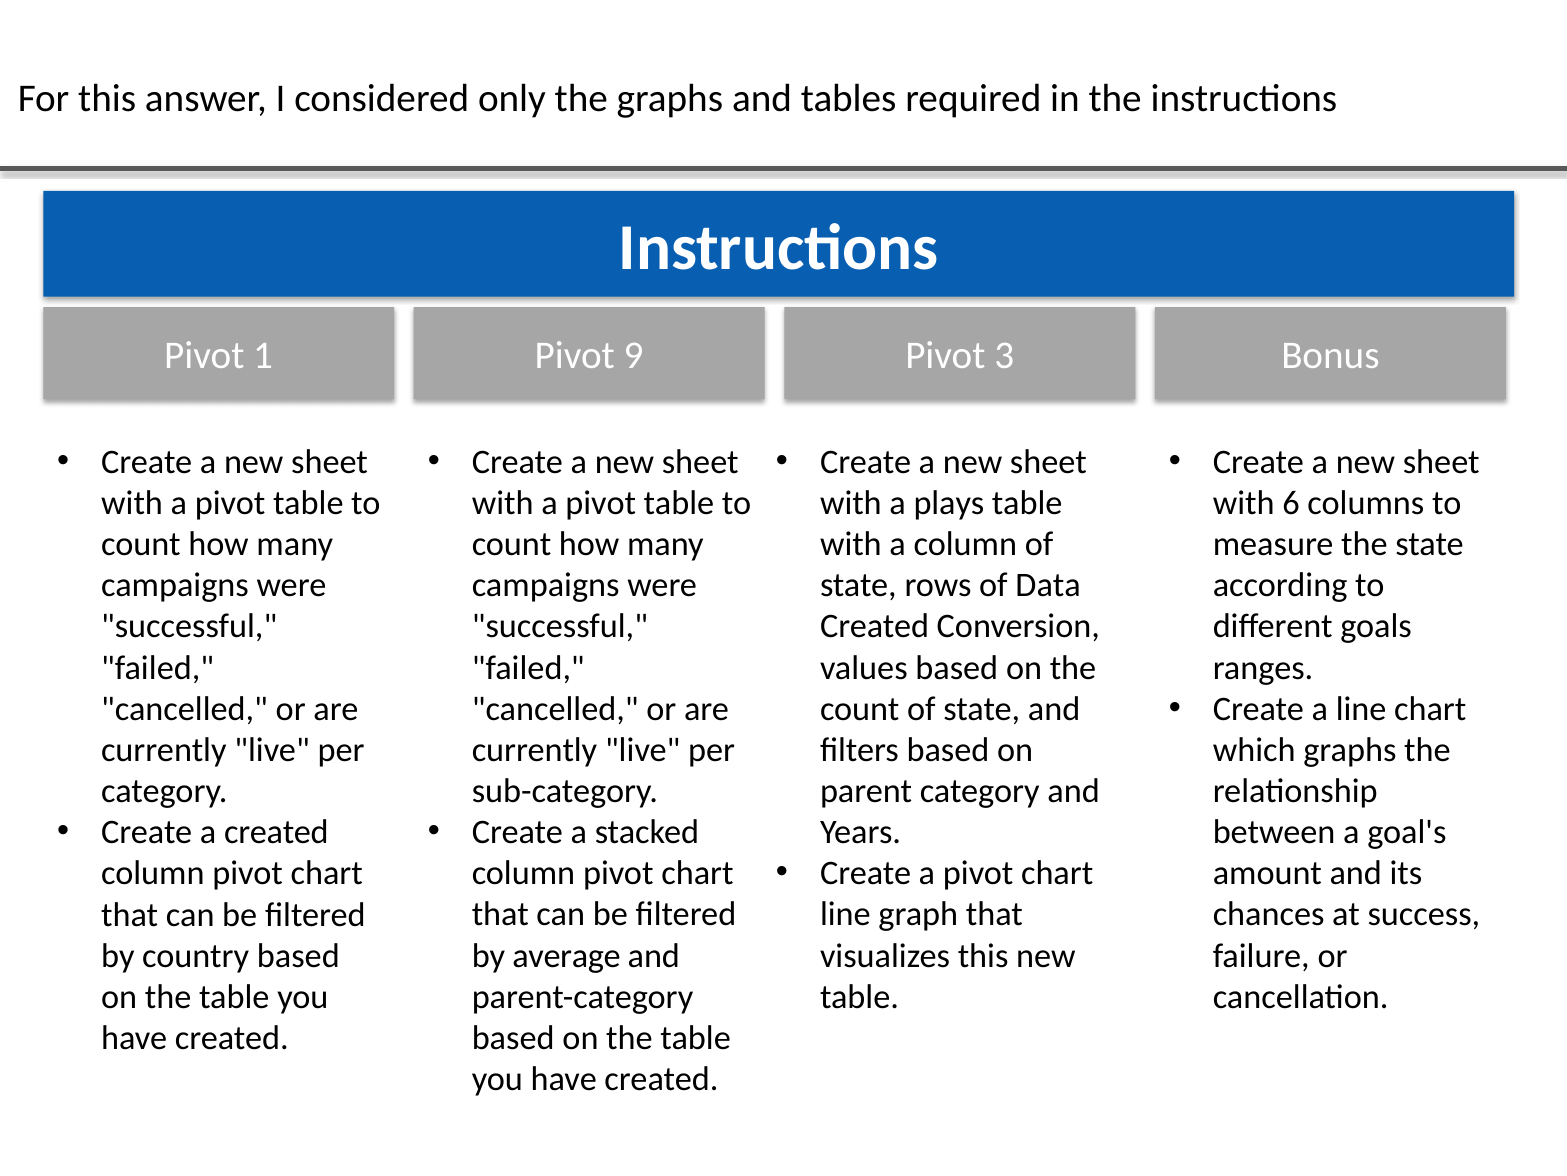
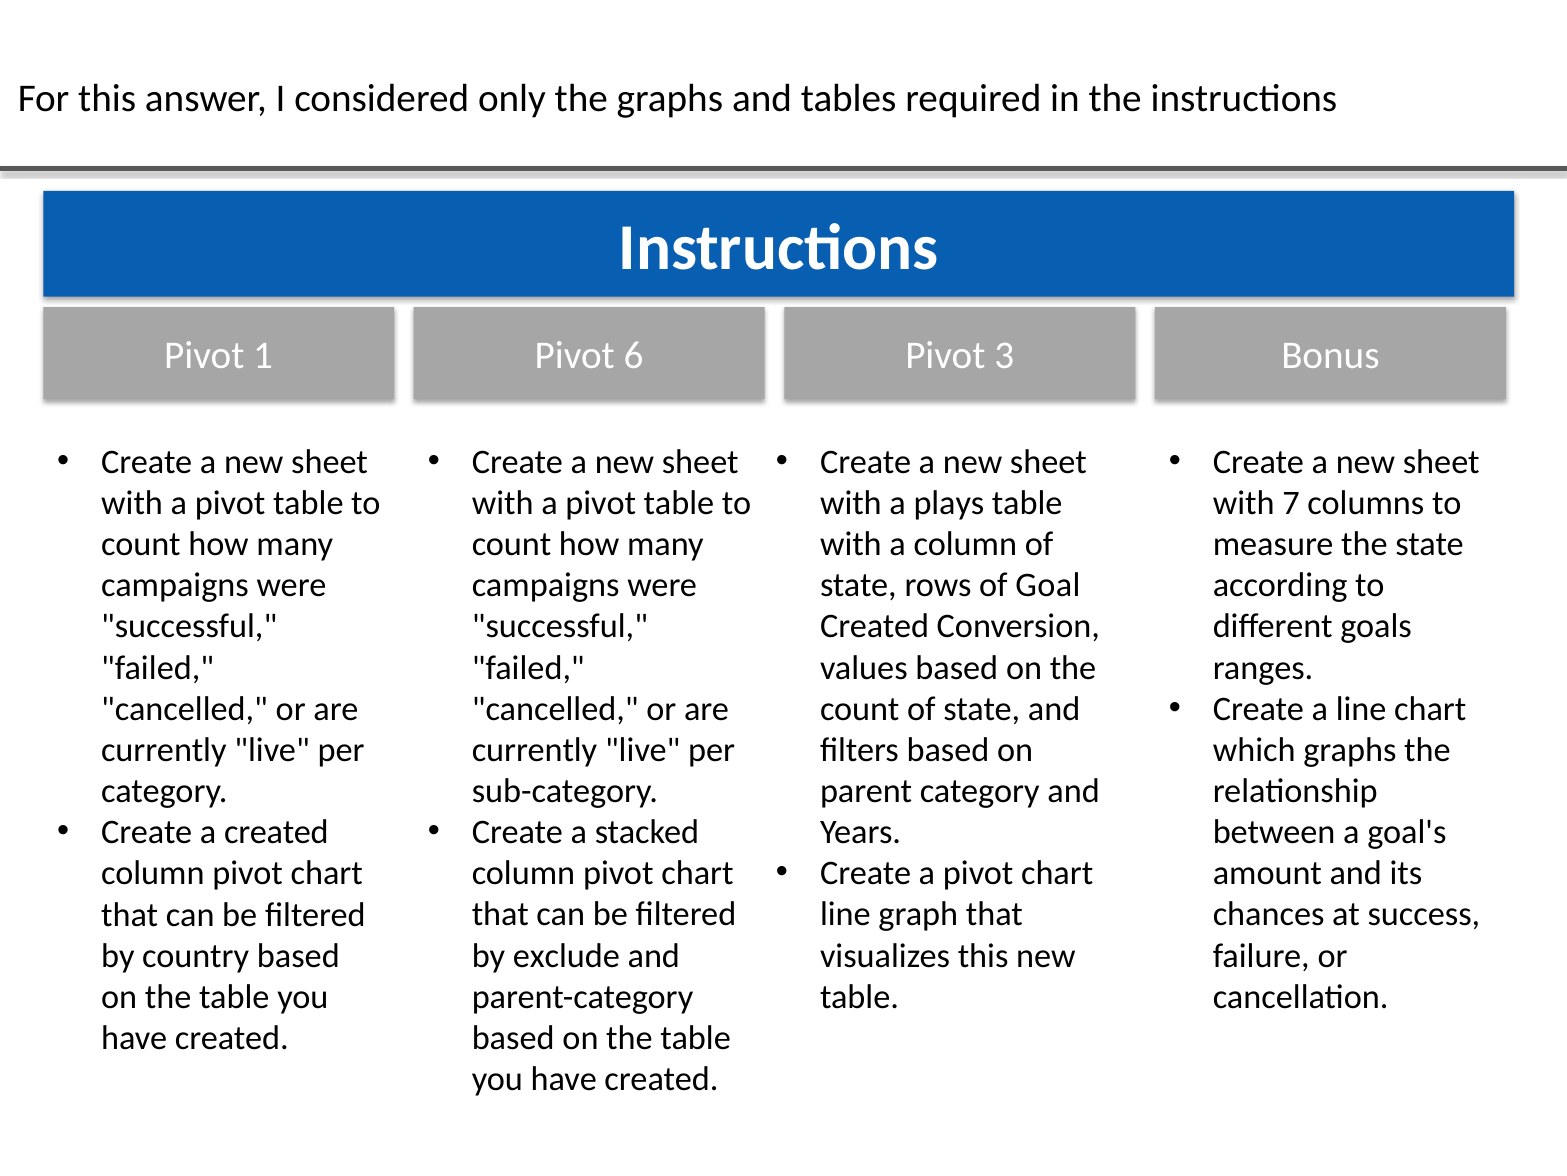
9: 9 -> 6 (634, 356)
6: 6 -> 7 (1291, 503)
Data: Data -> Goal (1048, 585)
average: average -> exclude (566, 955)
